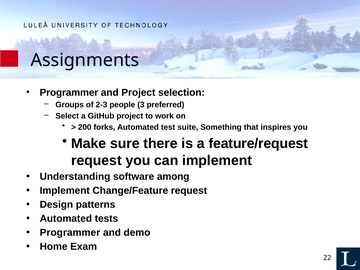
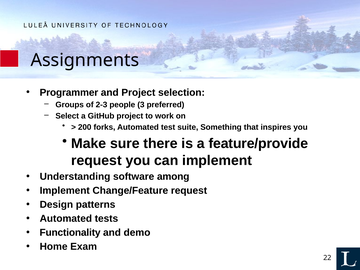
feature/request: feature/request -> feature/provide (258, 144)
Programmer: Programmer -> Functionality (70, 233)
